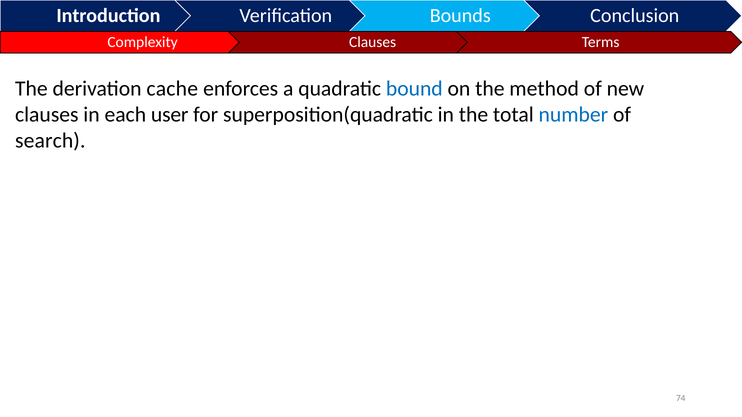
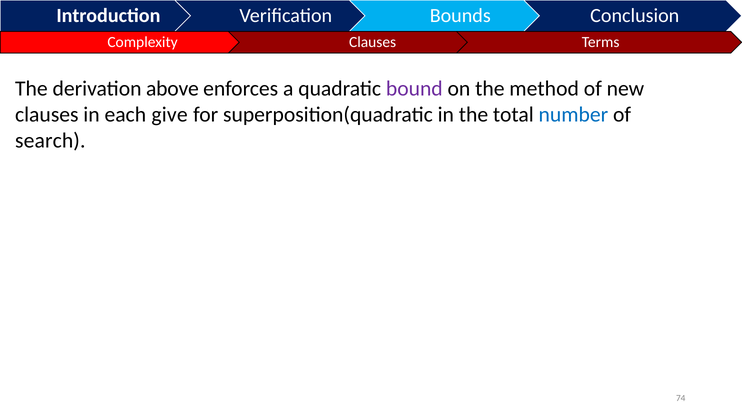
cache: cache -> above (172, 89)
bound colour: blue -> purple (414, 89)
user: user -> give (170, 115)
